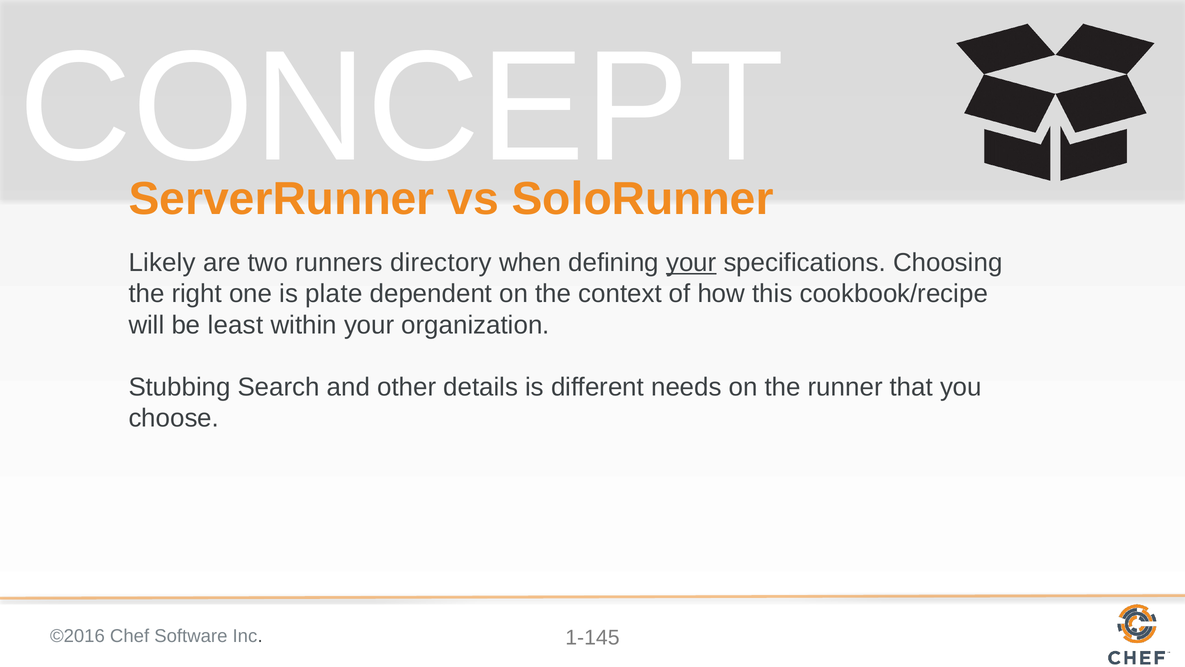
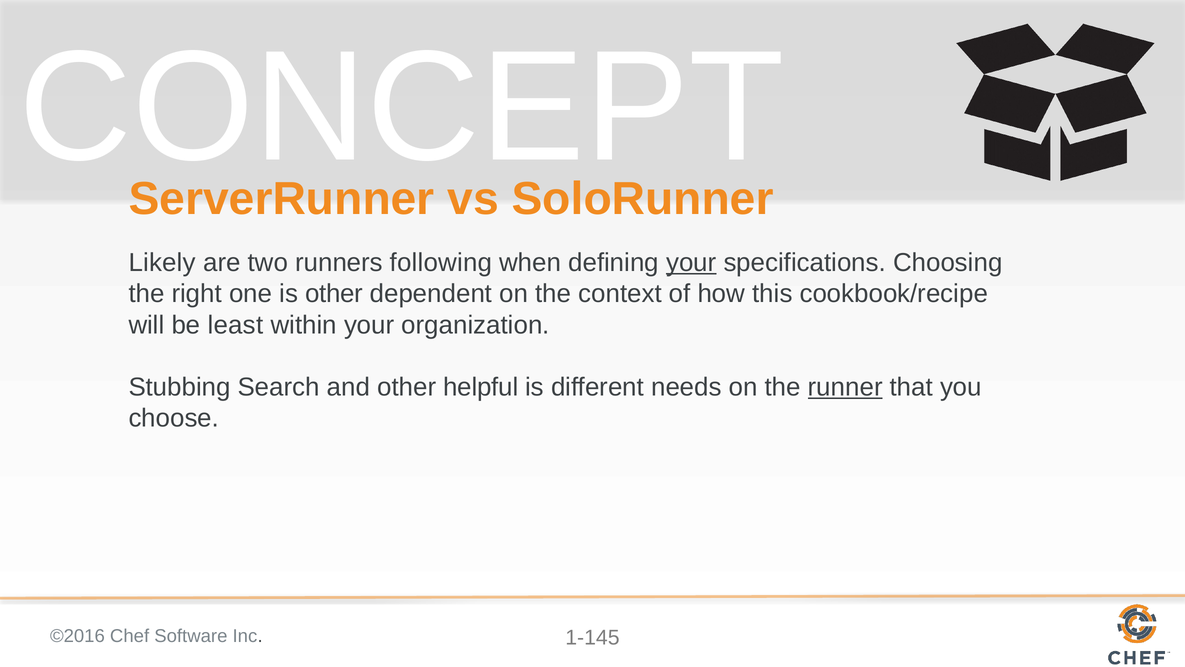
directory: directory -> following (441, 263)
is plate: plate -> other (334, 294)
details: details -> helpful (481, 387)
runner underline: none -> present (845, 387)
